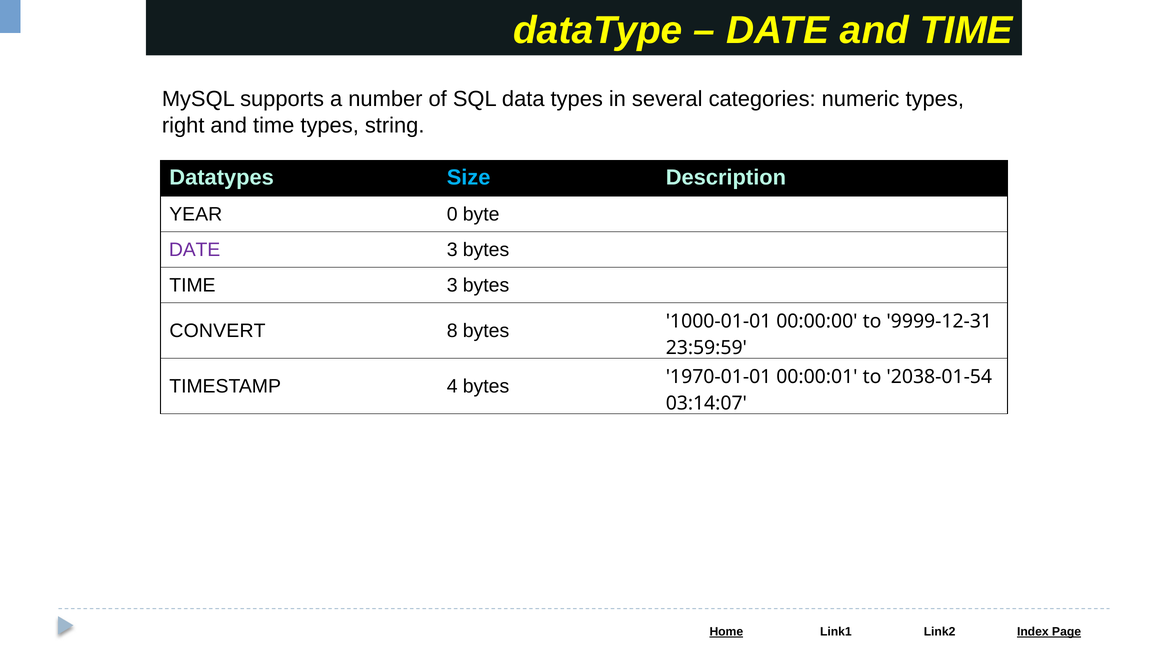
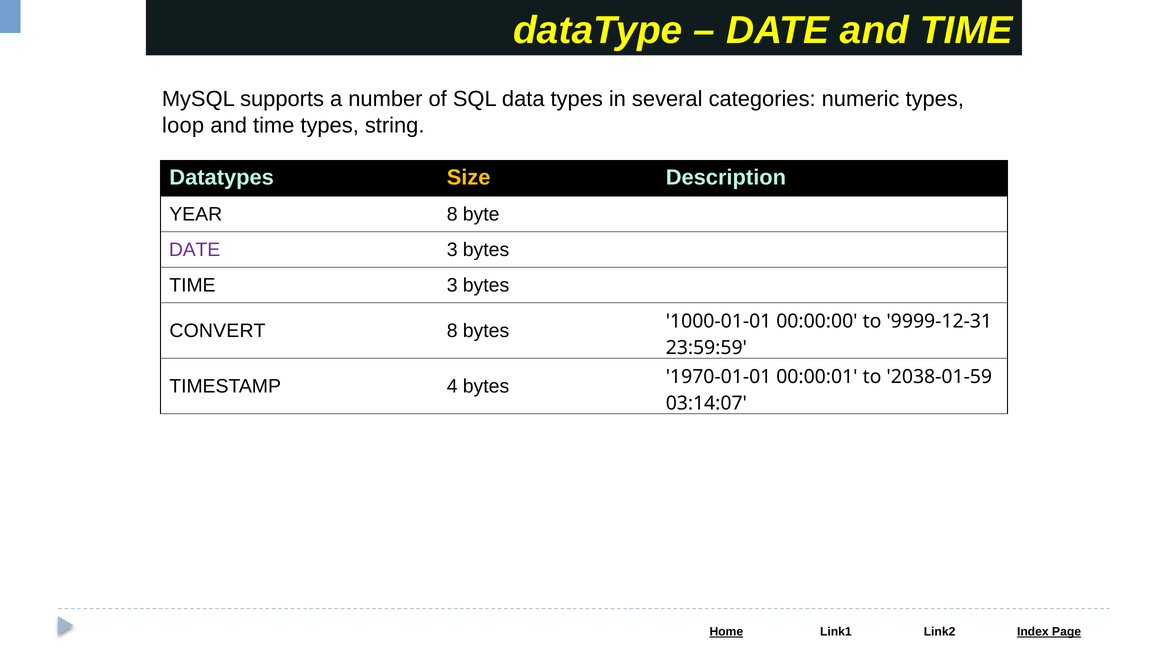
right: right -> loop (183, 126)
Size colour: light blue -> yellow (469, 178)
YEAR 0: 0 -> 8 (452, 214)
2038-01-54: 2038-01-54 -> 2038-01-59 (939, 377)
